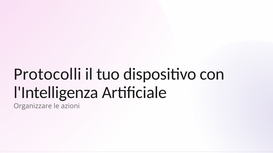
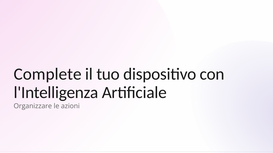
Protocolli: Protocolli -> Complete (48, 74)
